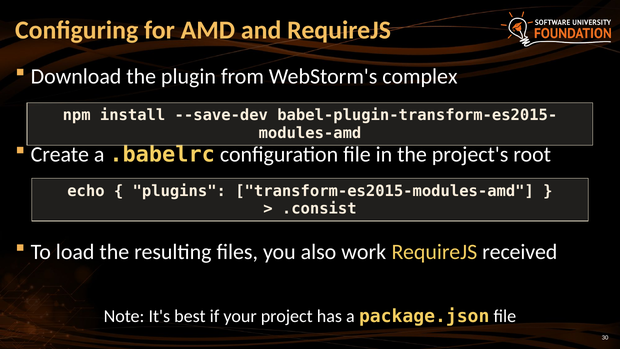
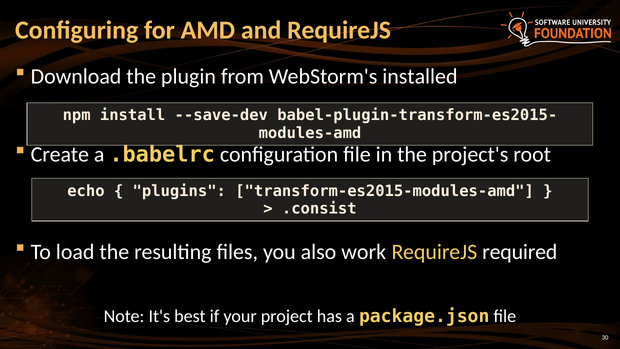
complex: complex -> installed (420, 76)
received: received -> required (520, 252)
